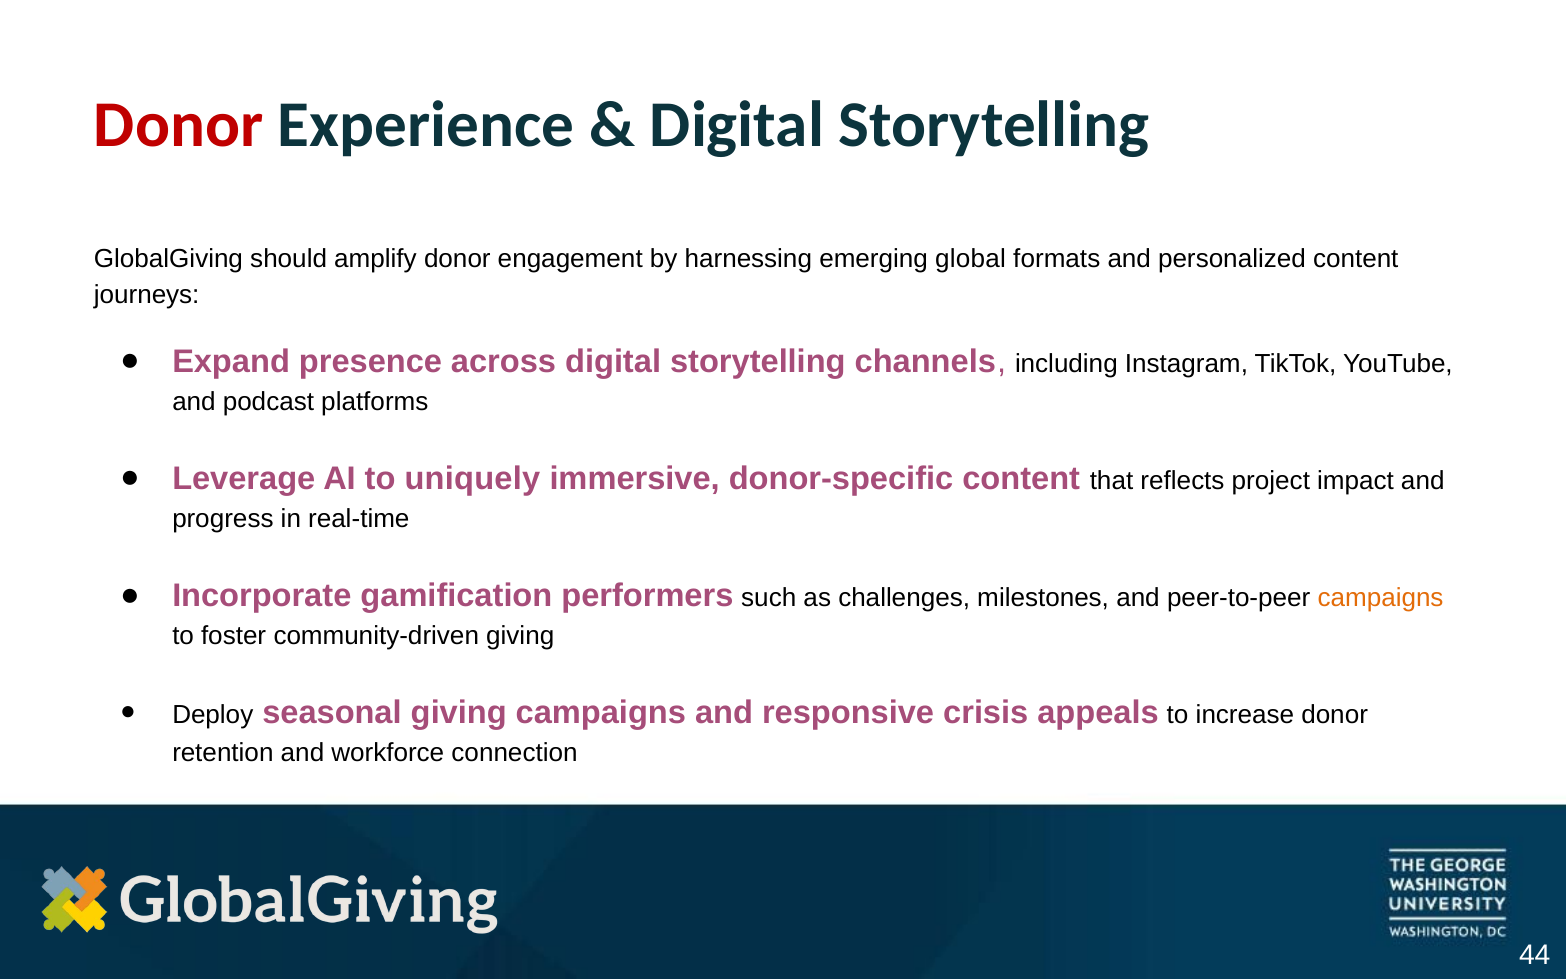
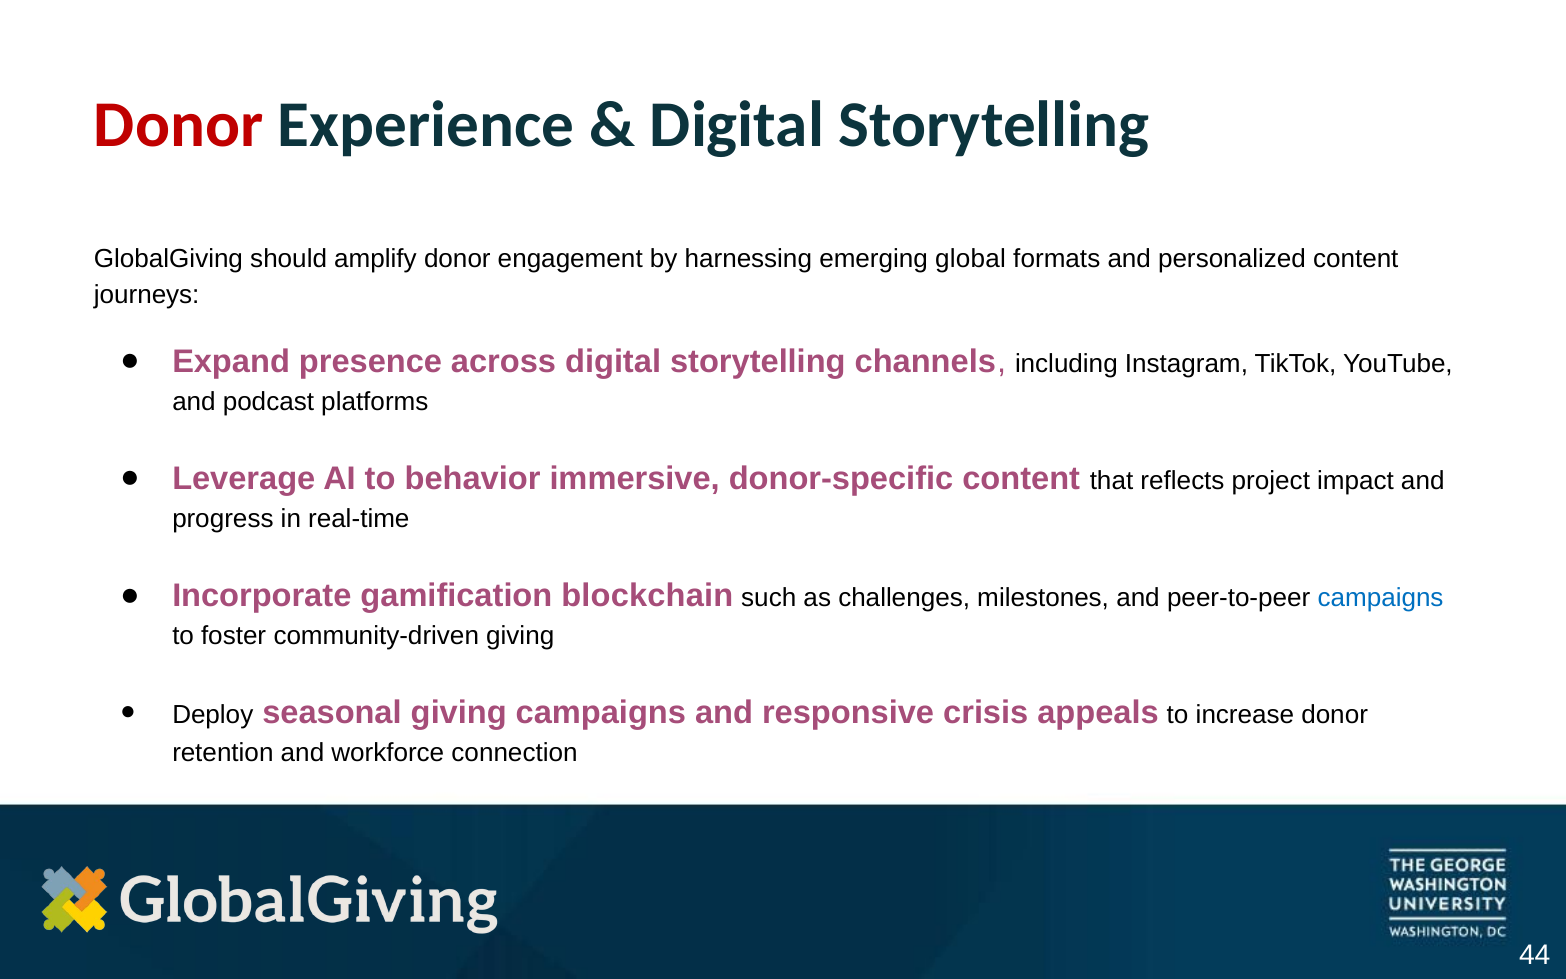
uniquely: uniquely -> behavior (473, 479)
performers: performers -> blockchain (647, 596)
campaigns colour: orange -> blue (1381, 598)
